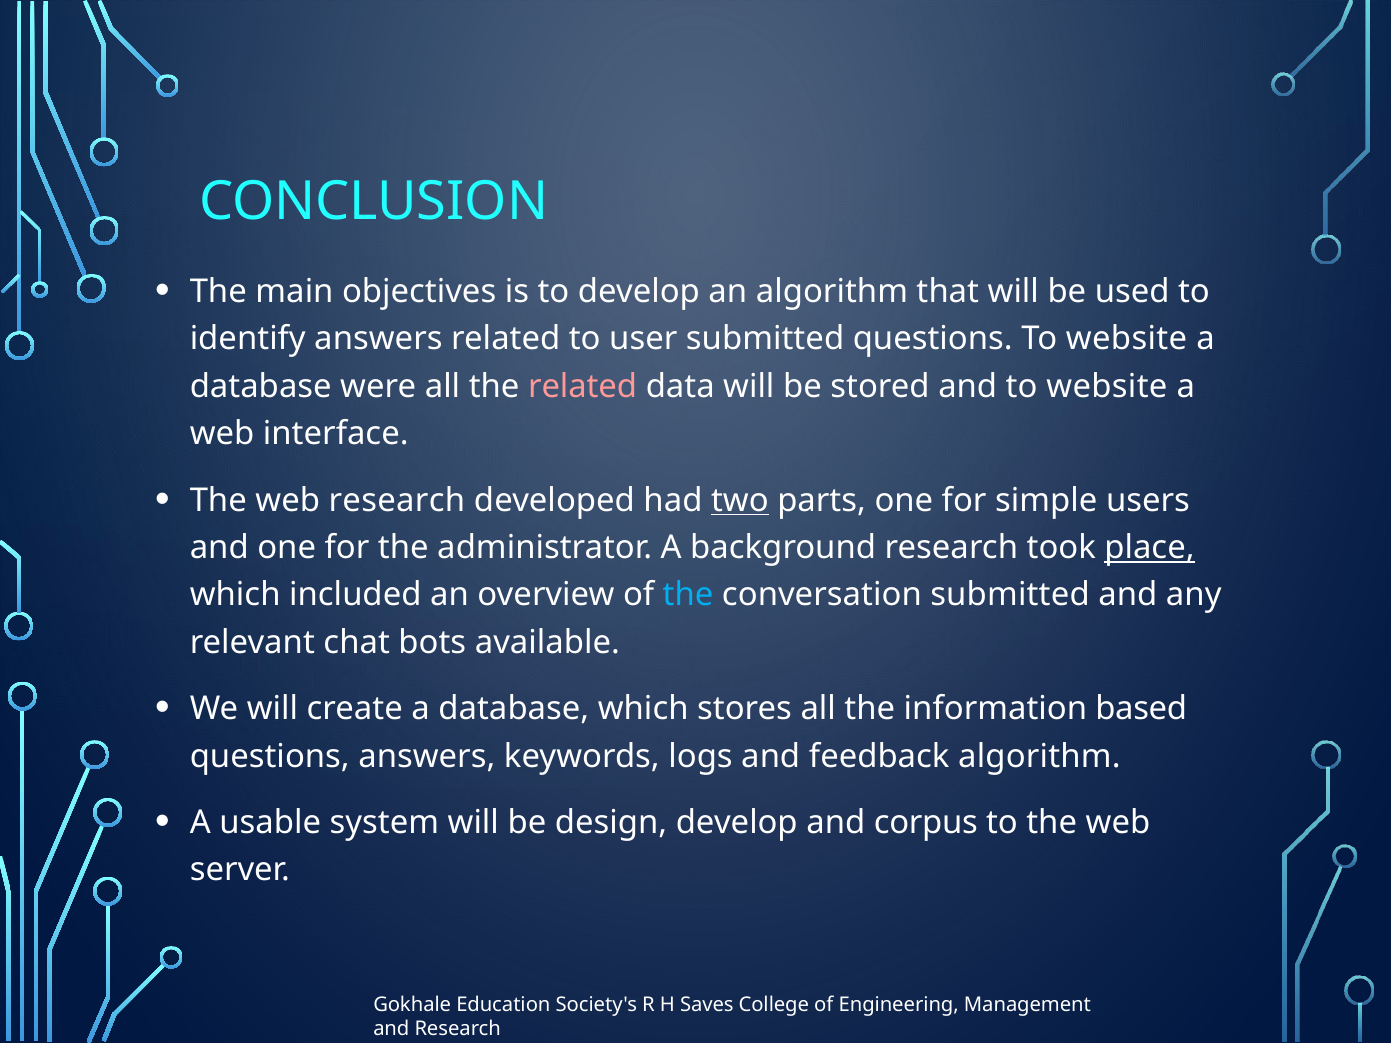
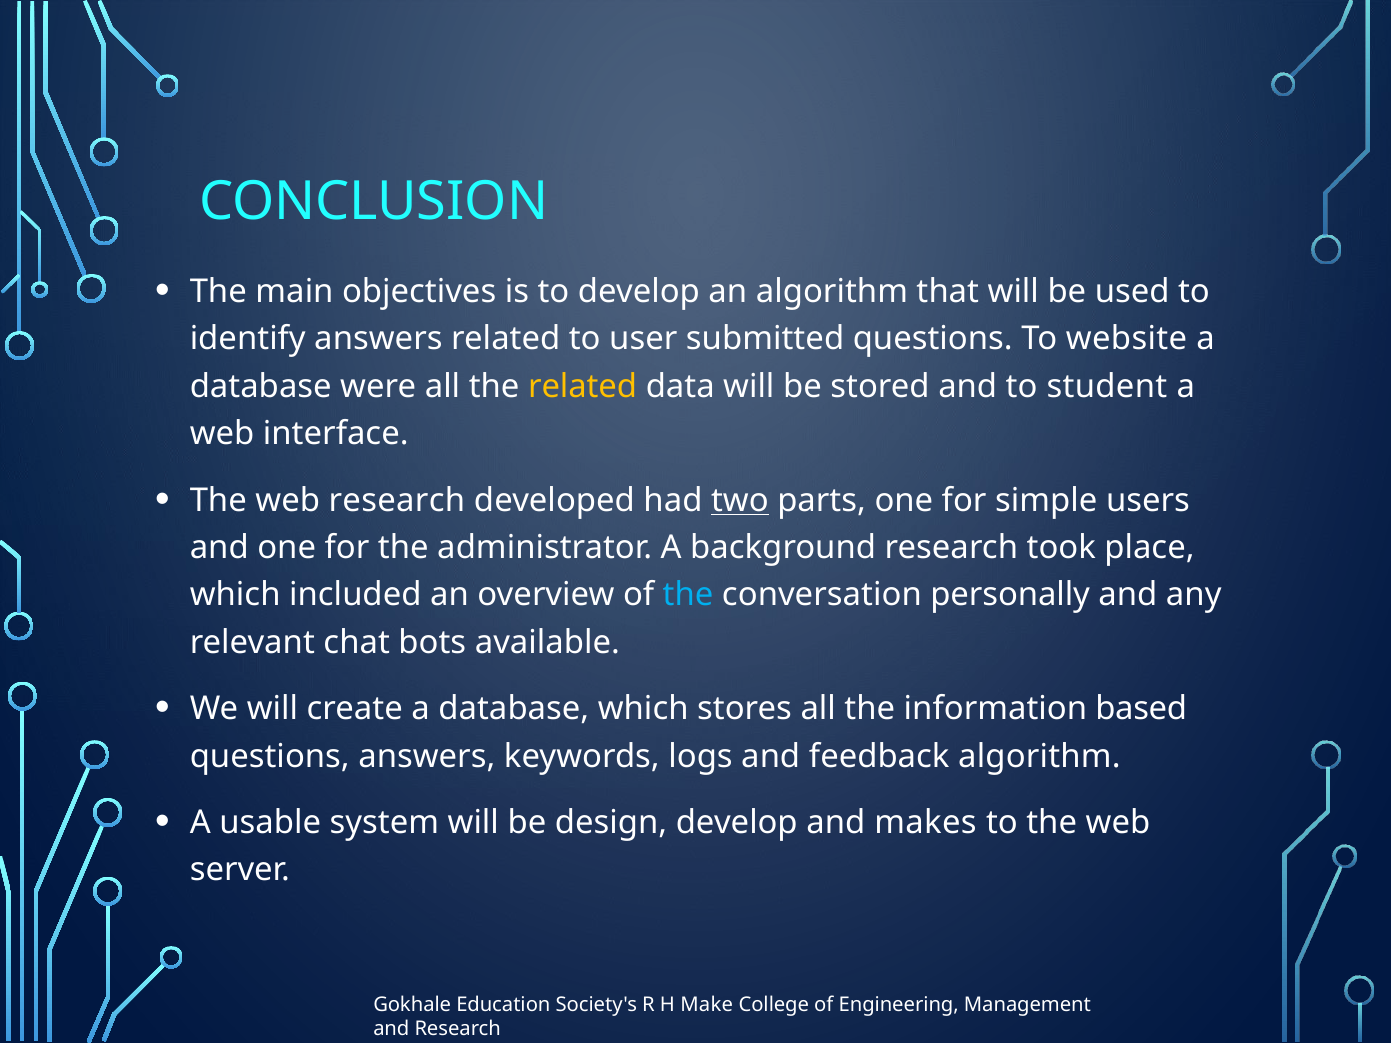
related colour: pink -> yellow (583, 387)
and to website: website -> student (1107, 387)
place underline: present -> none (1149, 548)
conversation submitted: submitted -> personally (1010, 595)
corpus: corpus -> makes (926, 823)
Saves: Saves -> Make (707, 1005)
